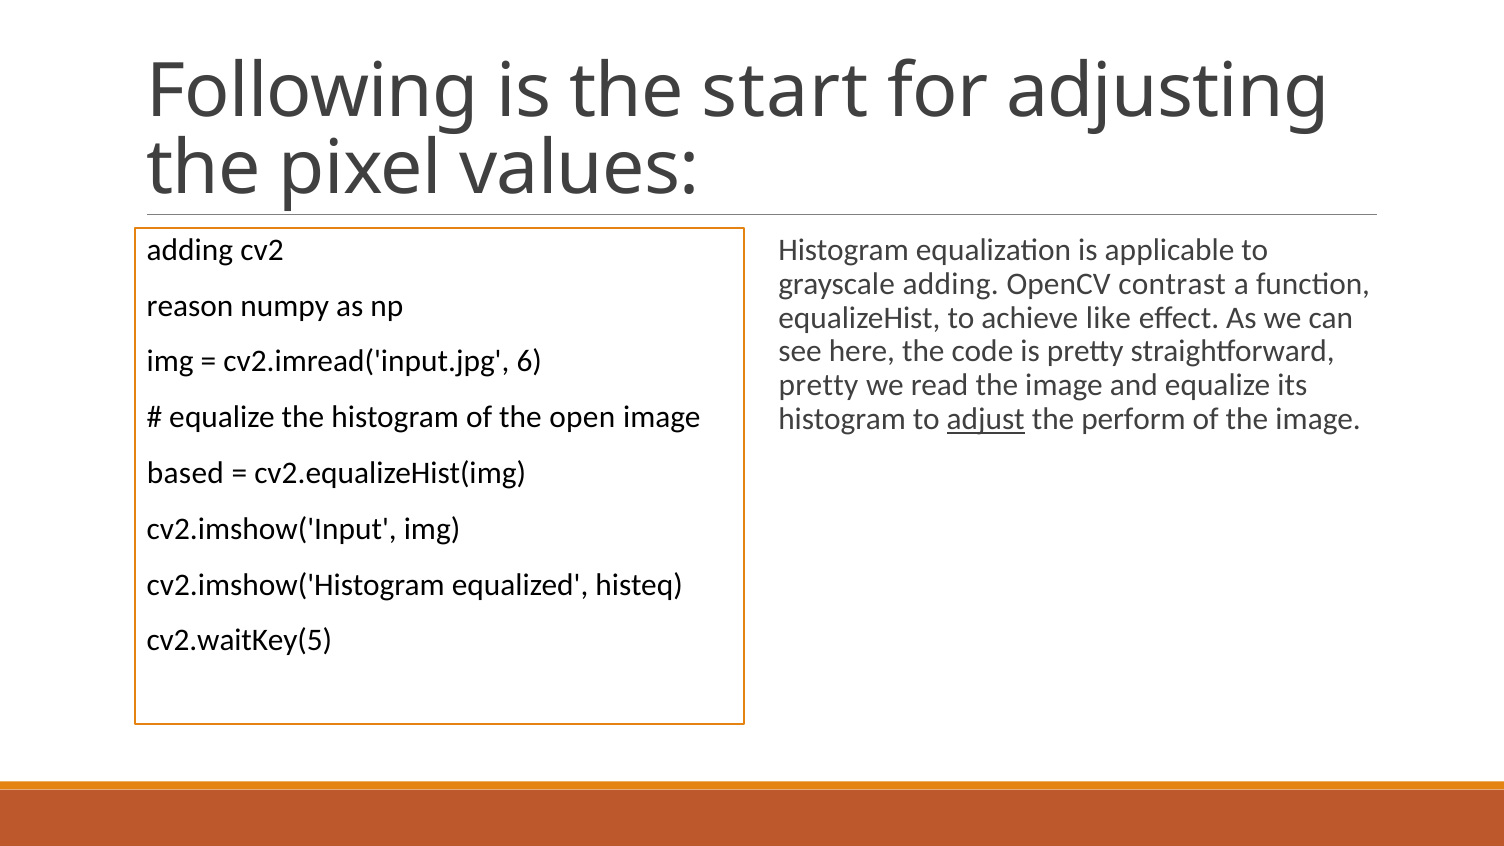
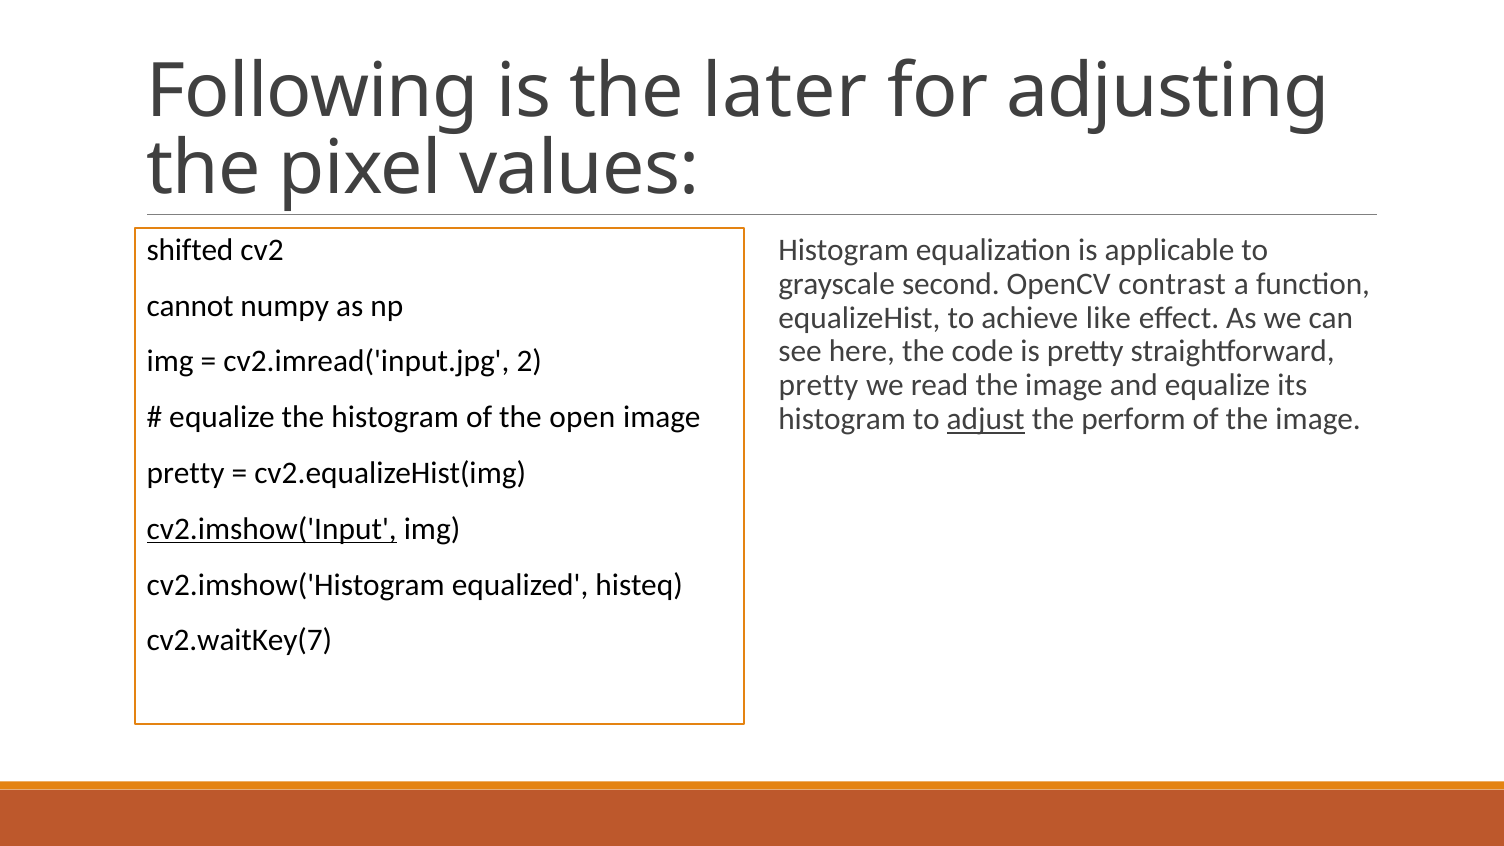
start: start -> later (785, 92)
adding: adding -> shifted (190, 250)
grayscale adding: adding -> second (951, 284)
reason: reason -> cannot (190, 306)
6: 6 -> 2 (529, 362)
based: based -> pretty (186, 473)
cv2.imshow('Input underline: none -> present (272, 529)
cv2.waitKey(5: cv2.waitKey(5 -> cv2.waitKey(7 (239, 641)
